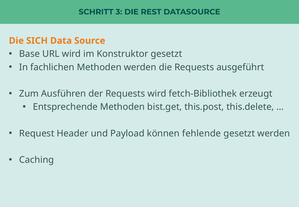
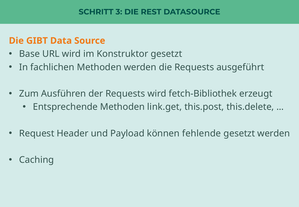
SICH: SICH -> GIBT (37, 41)
bist.get: bist.get -> link.get (165, 107)
